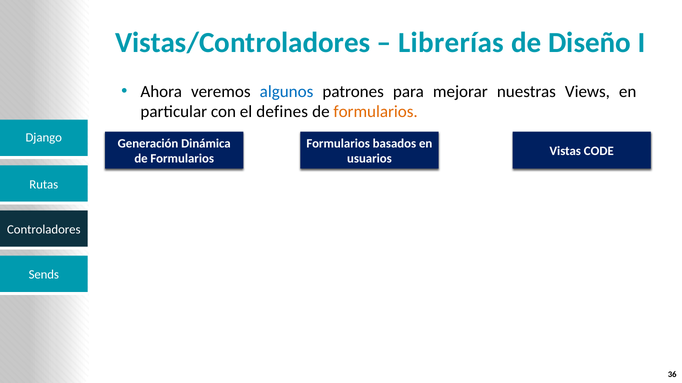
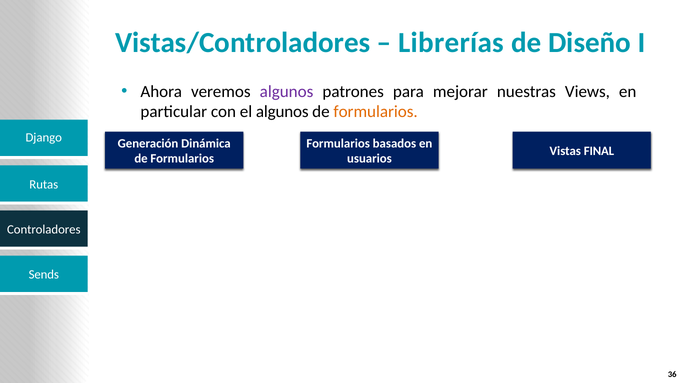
algunos colour: blue -> purple (287, 92)
el defines: defines -> algunos (282, 112)
CODE: CODE -> FINAL (599, 151)
